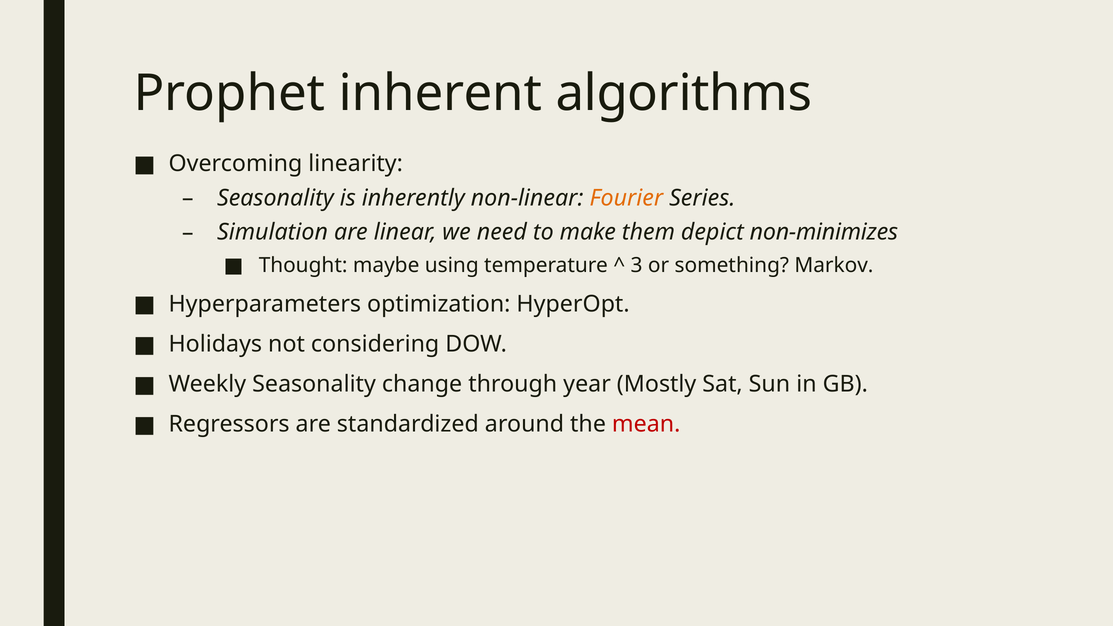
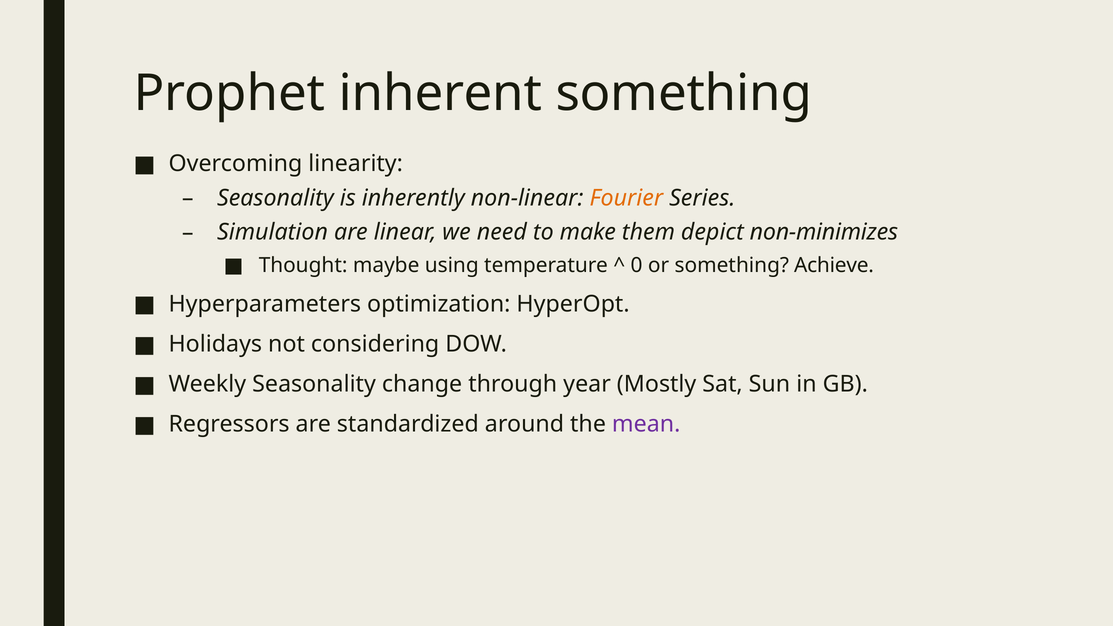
inherent algorithms: algorithms -> something (684, 94)
3: 3 -> 0 (637, 265)
Markov: Markov -> Achieve (834, 265)
mean colour: red -> purple (646, 424)
